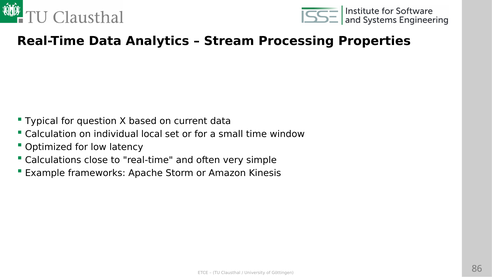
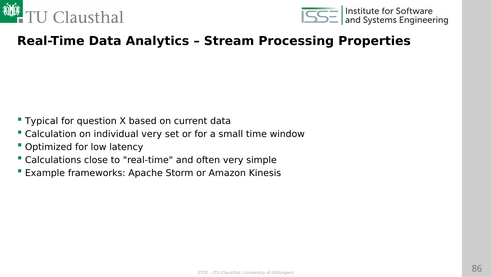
individual local: local -> very (152, 134)
